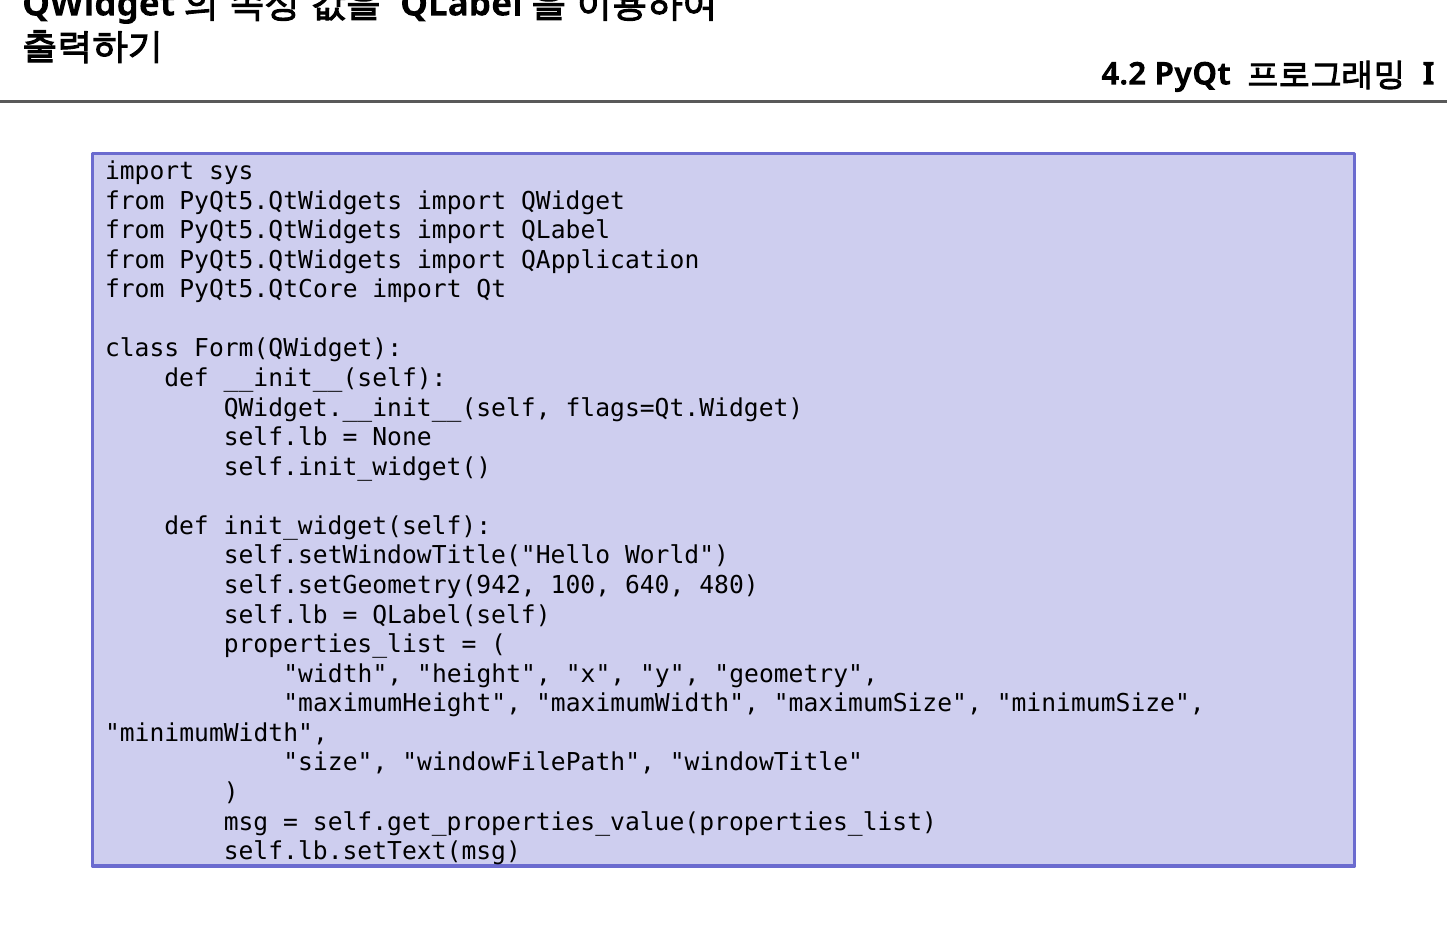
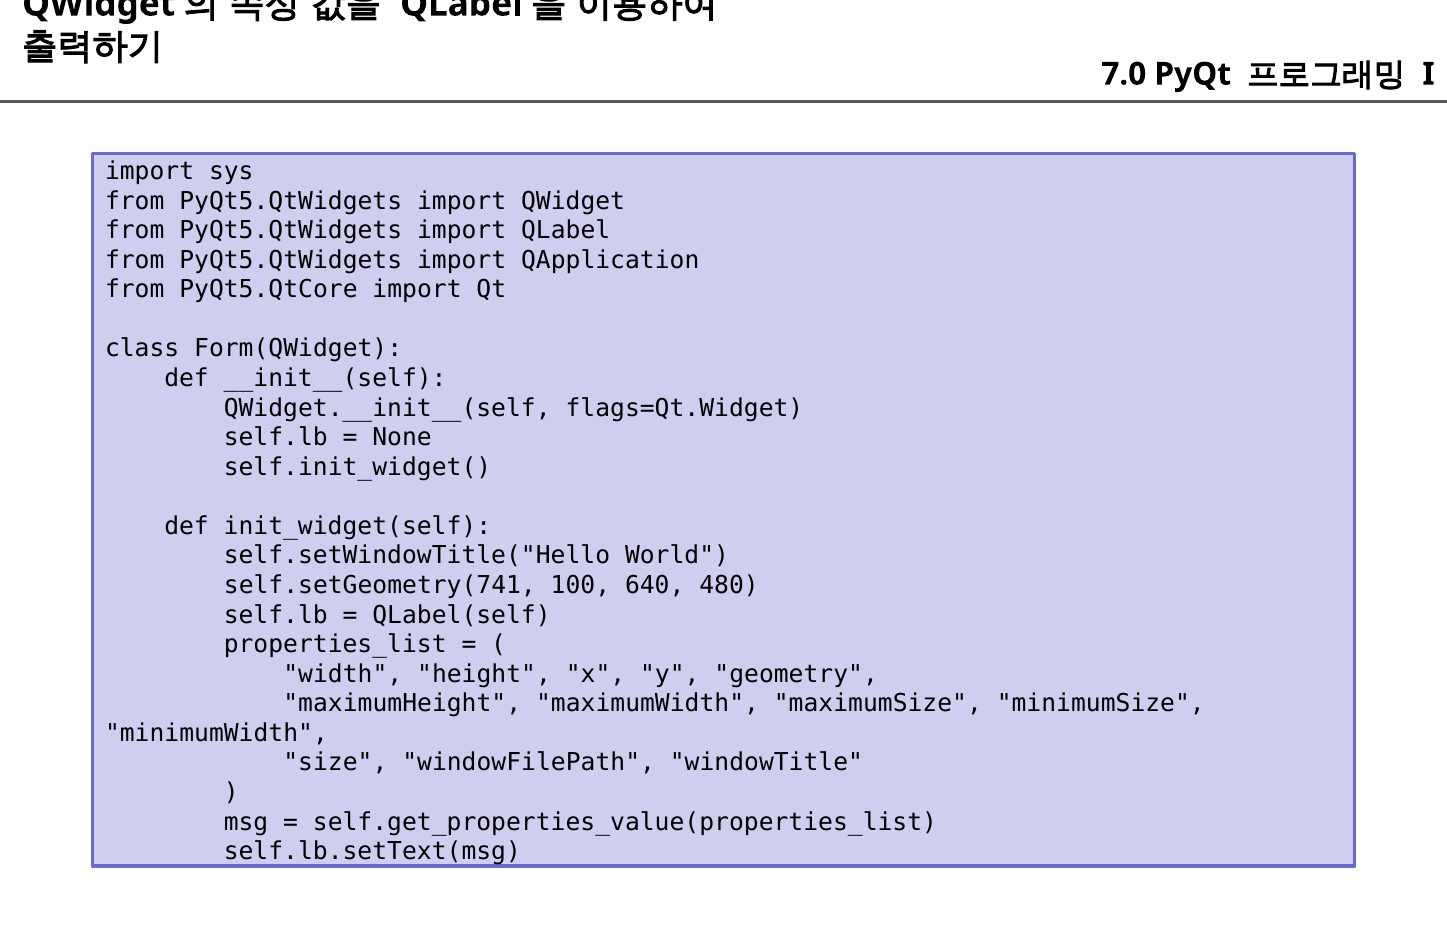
4.2: 4.2 -> 7.0 (1124, 74)
self.setGeometry(942: self.setGeometry(942 -> self.setGeometry(741 (380, 586)
